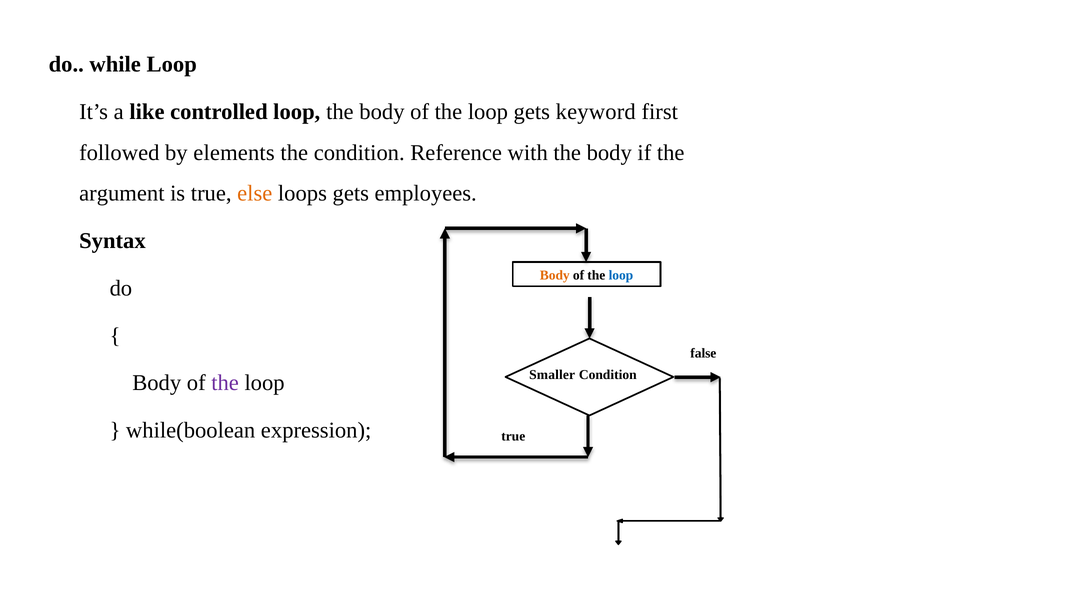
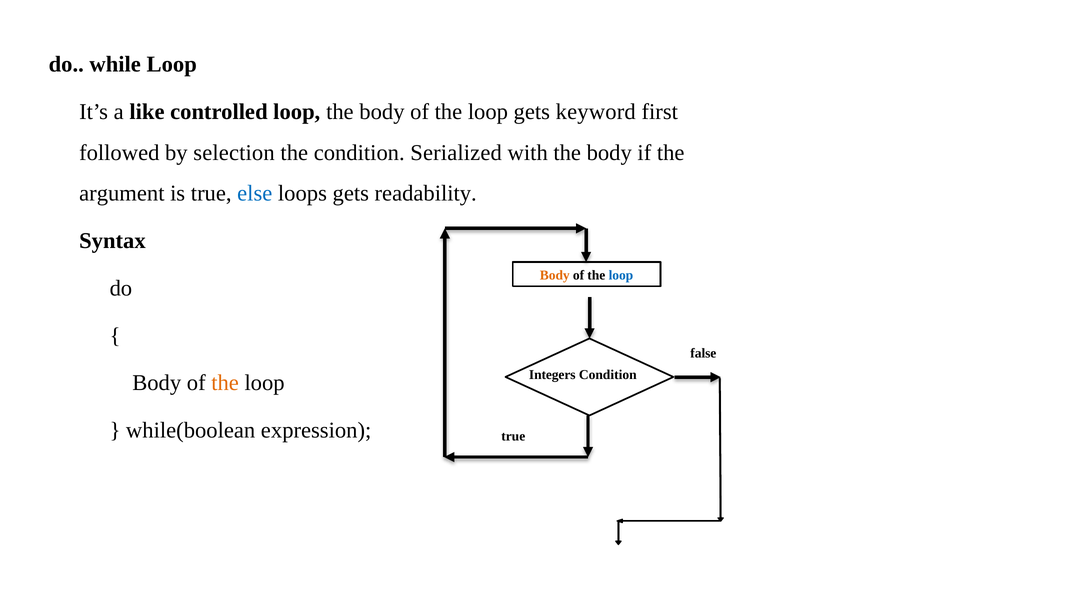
elements: elements -> selection (234, 153)
Reference: Reference -> Serialized (456, 153)
else colour: orange -> blue (255, 193)
employees: employees -> readability (426, 193)
Smaller: Smaller -> Integers (552, 375)
the colour: purple -> orange (225, 383)
